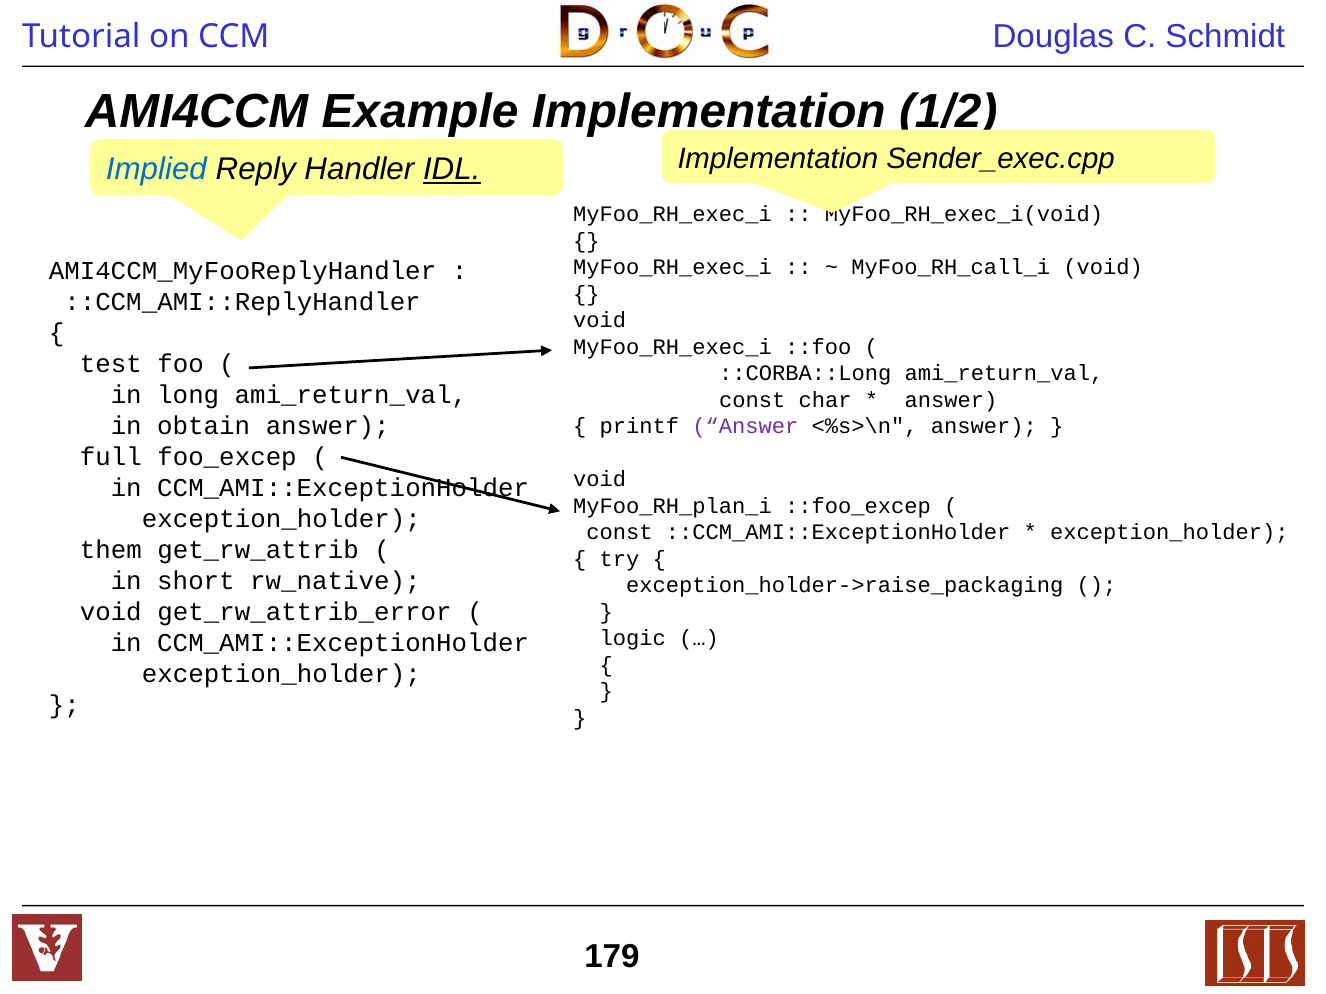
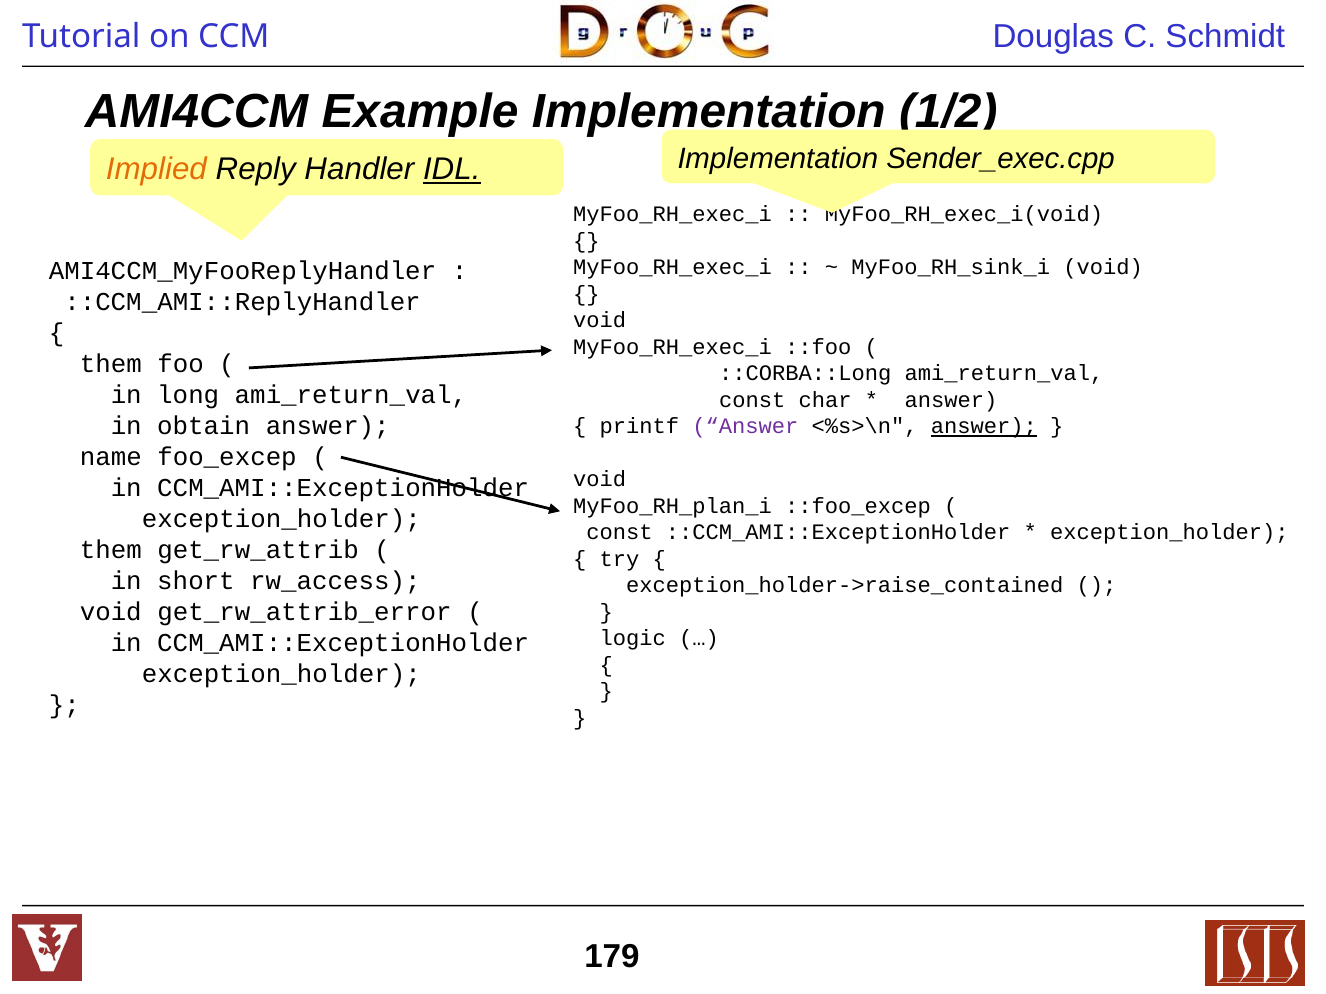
Implied colour: blue -> orange (156, 170)
MyFoo_RH_call_i: MyFoo_RH_call_i -> MyFoo_RH_sink_i (951, 268)
test: test -> them (111, 364)
answer underline: none -> present (984, 427)
full: full -> name (111, 457)
rw_native: rw_native -> rw_access (335, 581)
exception_holder->raise_packaging: exception_holder->raise_packaging -> exception_holder->raise_contained (845, 586)
